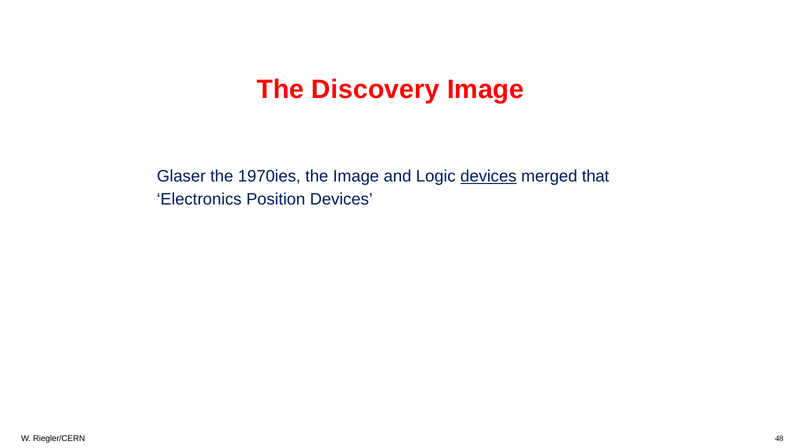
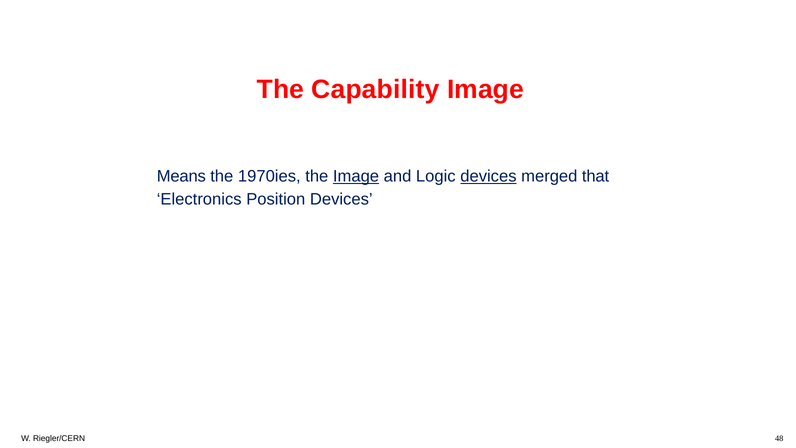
Discovery: Discovery -> Capability (375, 89)
Glaser: Glaser -> Means (181, 176)
Image underline: none -> present (356, 176)
